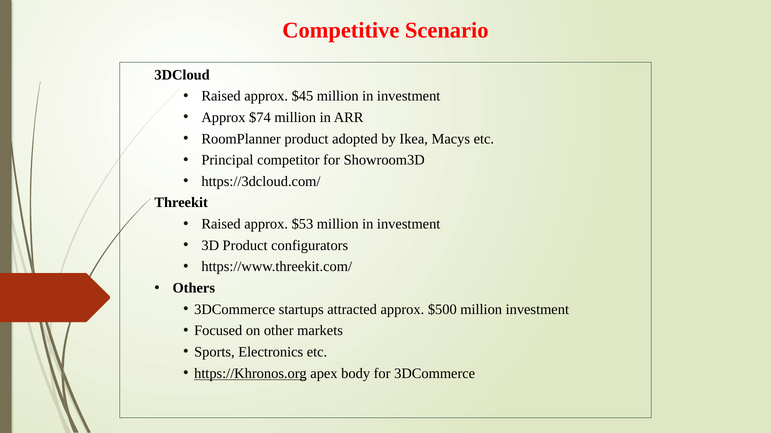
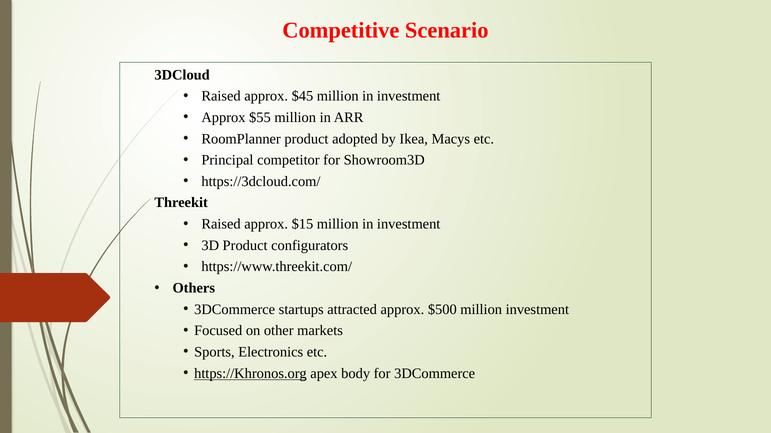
$74: $74 -> $55 (260, 118)
$53: $53 -> $15 (302, 224)
